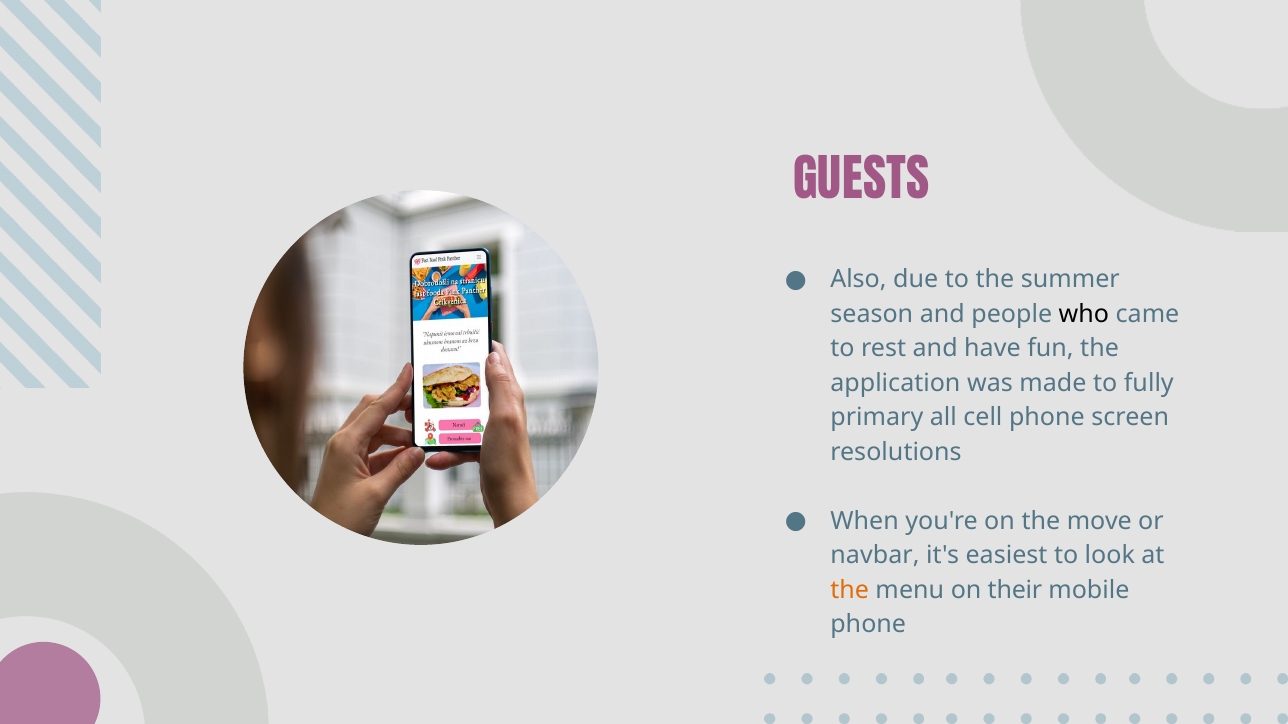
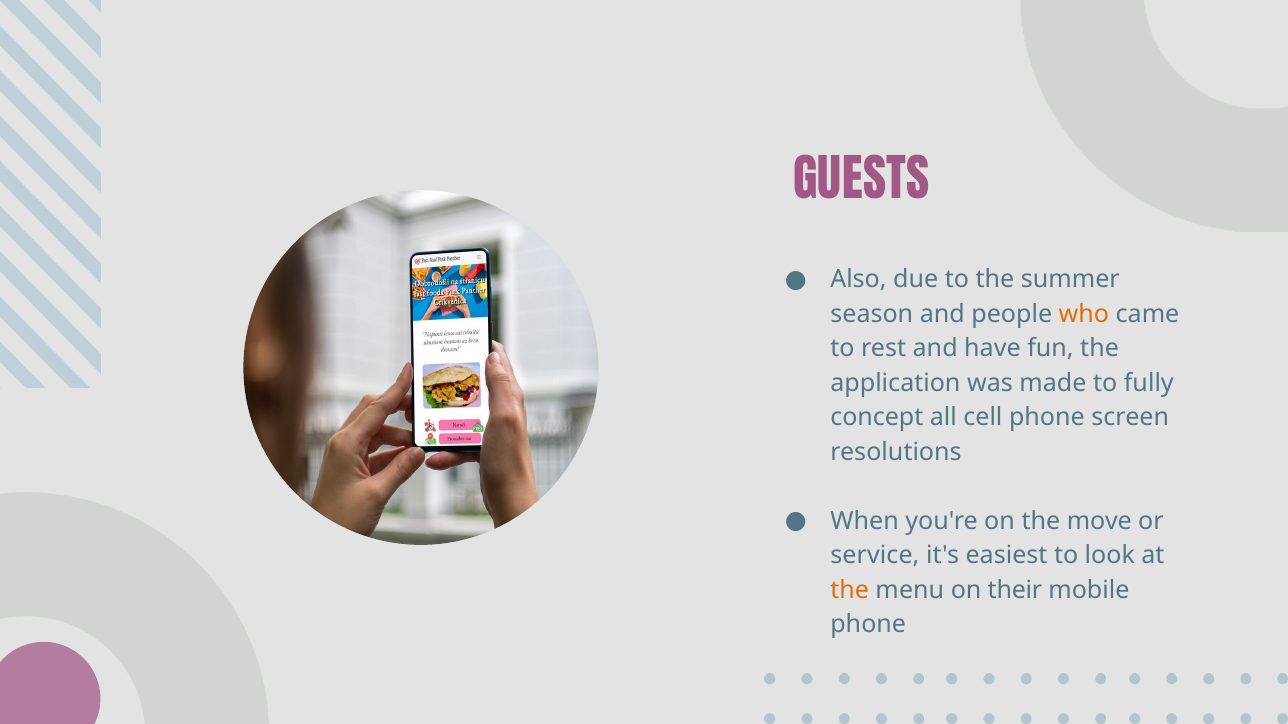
who colour: black -> orange (1084, 314)
primary: primary -> concept (877, 418)
navbar: navbar -> service (875, 556)
